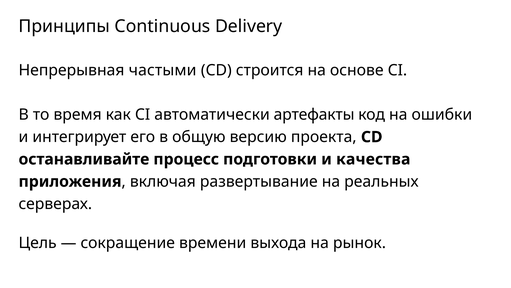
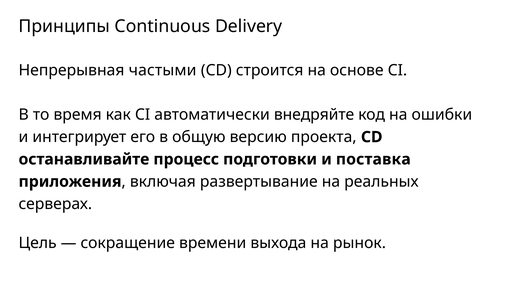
артефакты: артефакты -> внедряйте (314, 115)
качества: качества -> поставка (373, 159)
